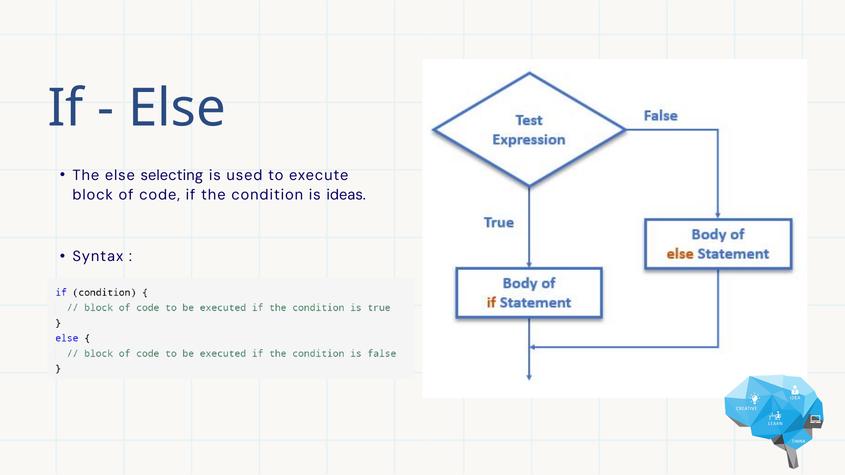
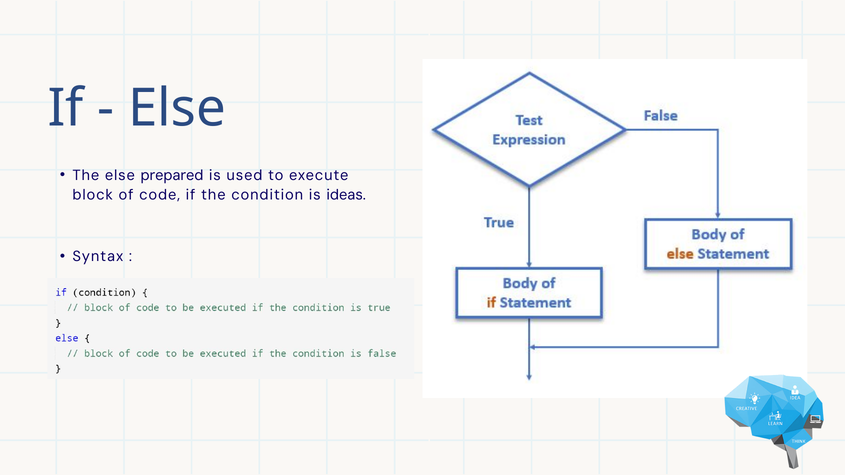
selecting: selecting -> prepared (172, 175)
